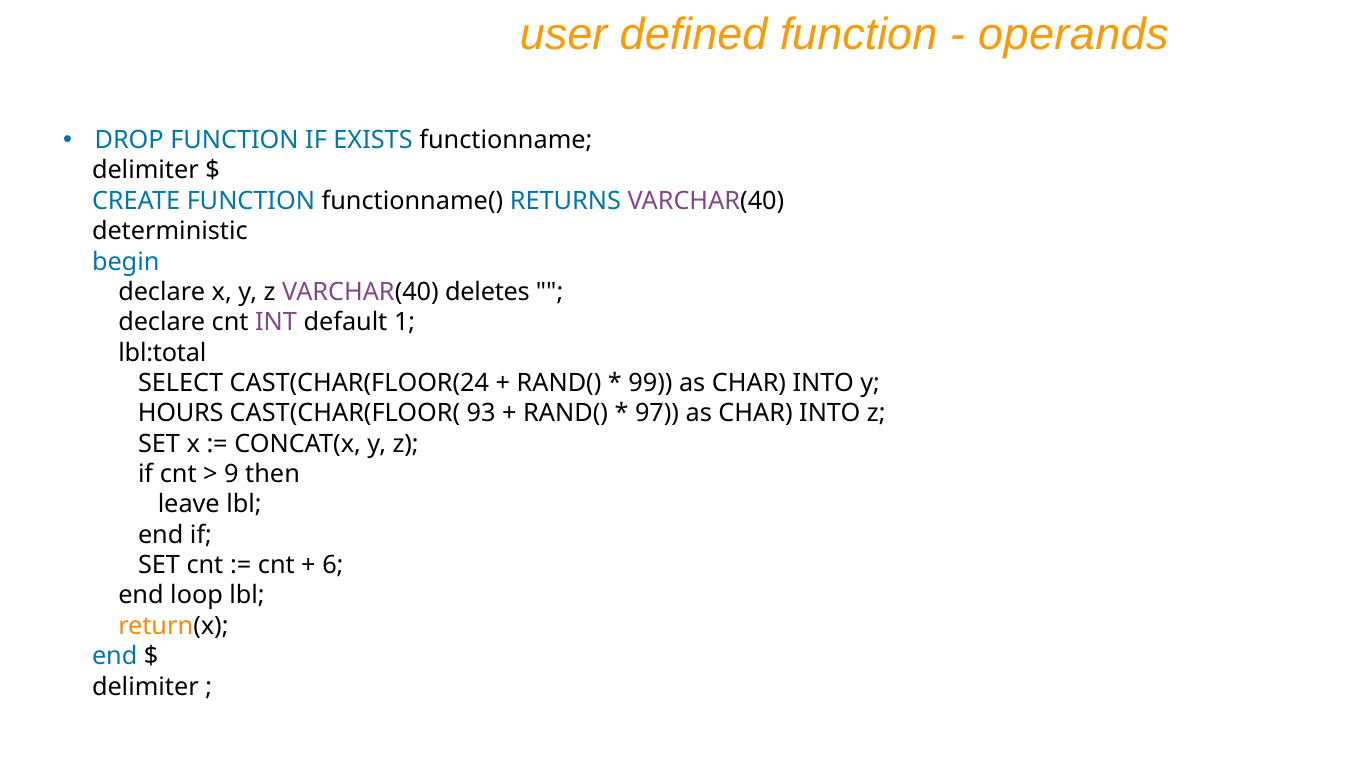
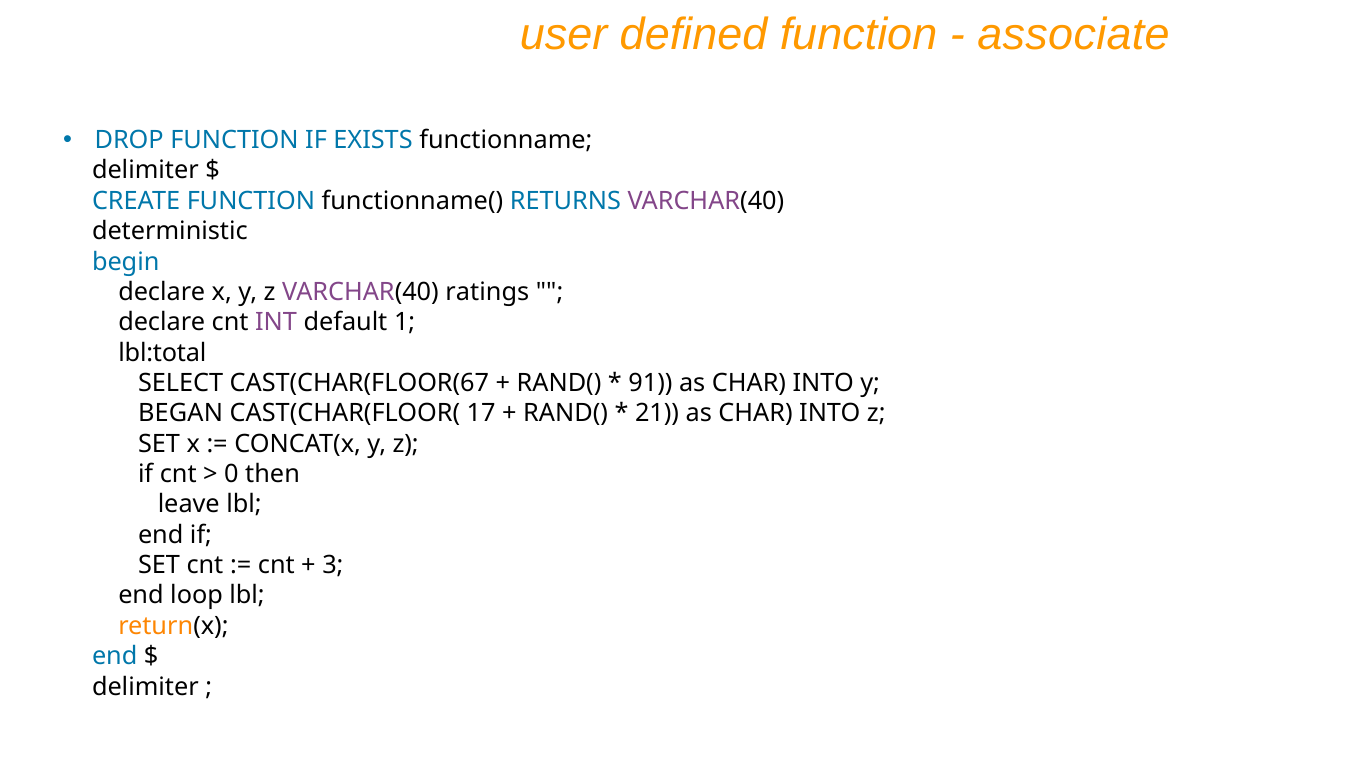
operands: operands -> associate (1073, 35)
deletes: deletes -> ratings (487, 292)
CAST(CHAR(FLOOR(24: CAST(CHAR(FLOOR(24 -> CAST(CHAR(FLOOR(67 (359, 383)
99: 99 -> 91 (650, 383)
HOURS: HOURS -> BEGAN (181, 413)
93: 93 -> 17 (481, 413)
97: 97 -> 21 (657, 413)
9: 9 -> 0 (231, 474)
6: 6 -> 3 (333, 565)
